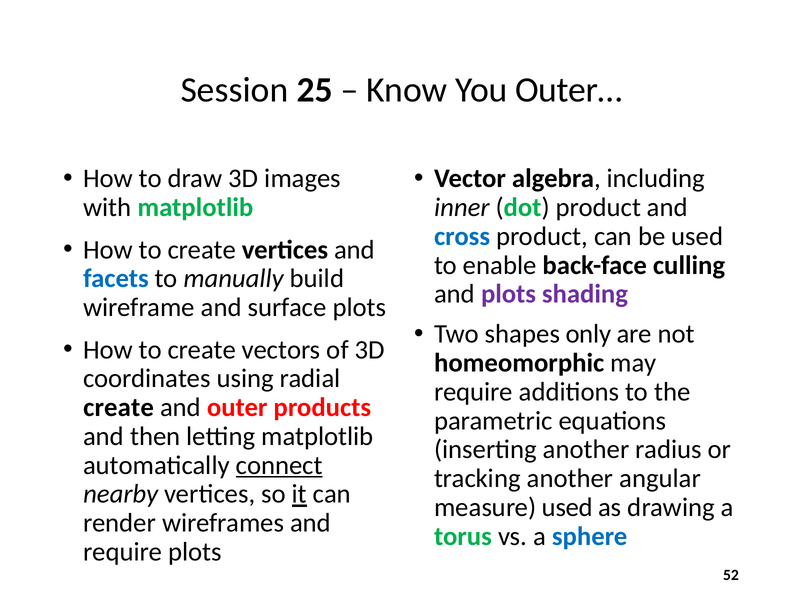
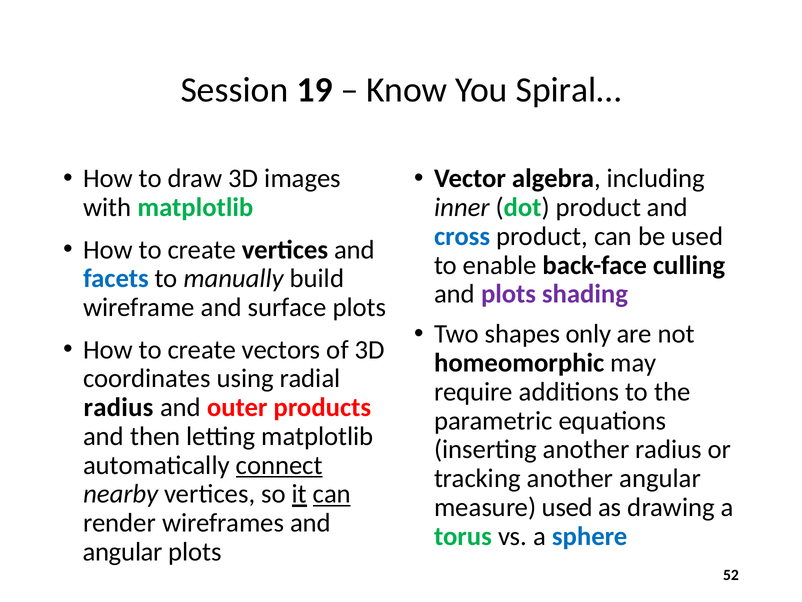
25: 25 -> 19 (315, 90)
Outer…: Outer… -> Spiral… (568, 90)
create: create -> radius (118, 407)
can underline: none -> present (332, 494)
require: require -> angular (123, 551)
